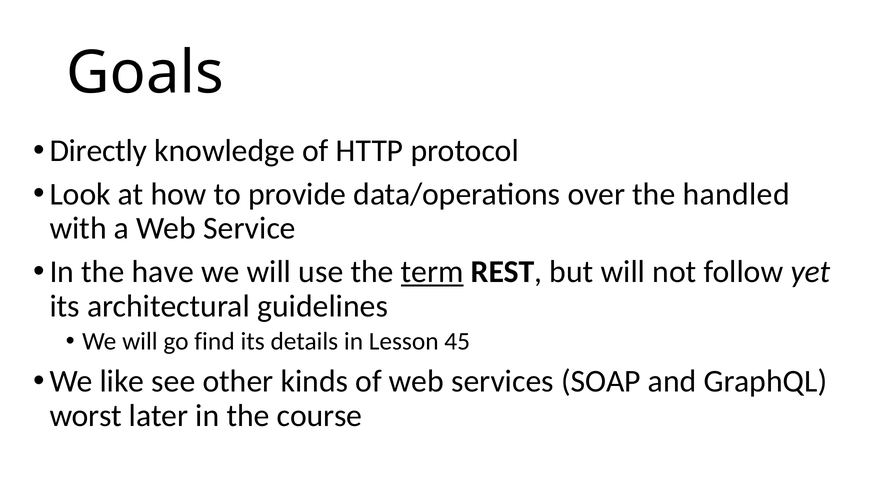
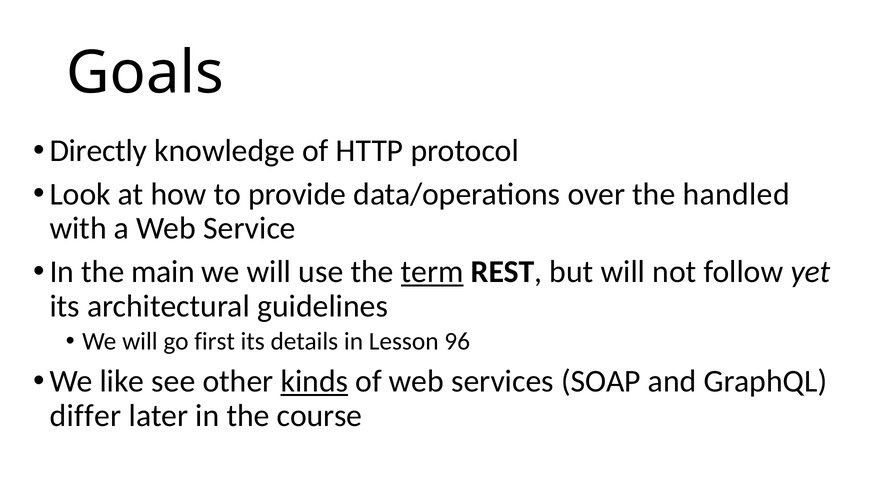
have: have -> main (163, 272)
find: find -> first (215, 341)
45: 45 -> 96 (457, 341)
kinds underline: none -> present (314, 381)
worst: worst -> differ (85, 416)
